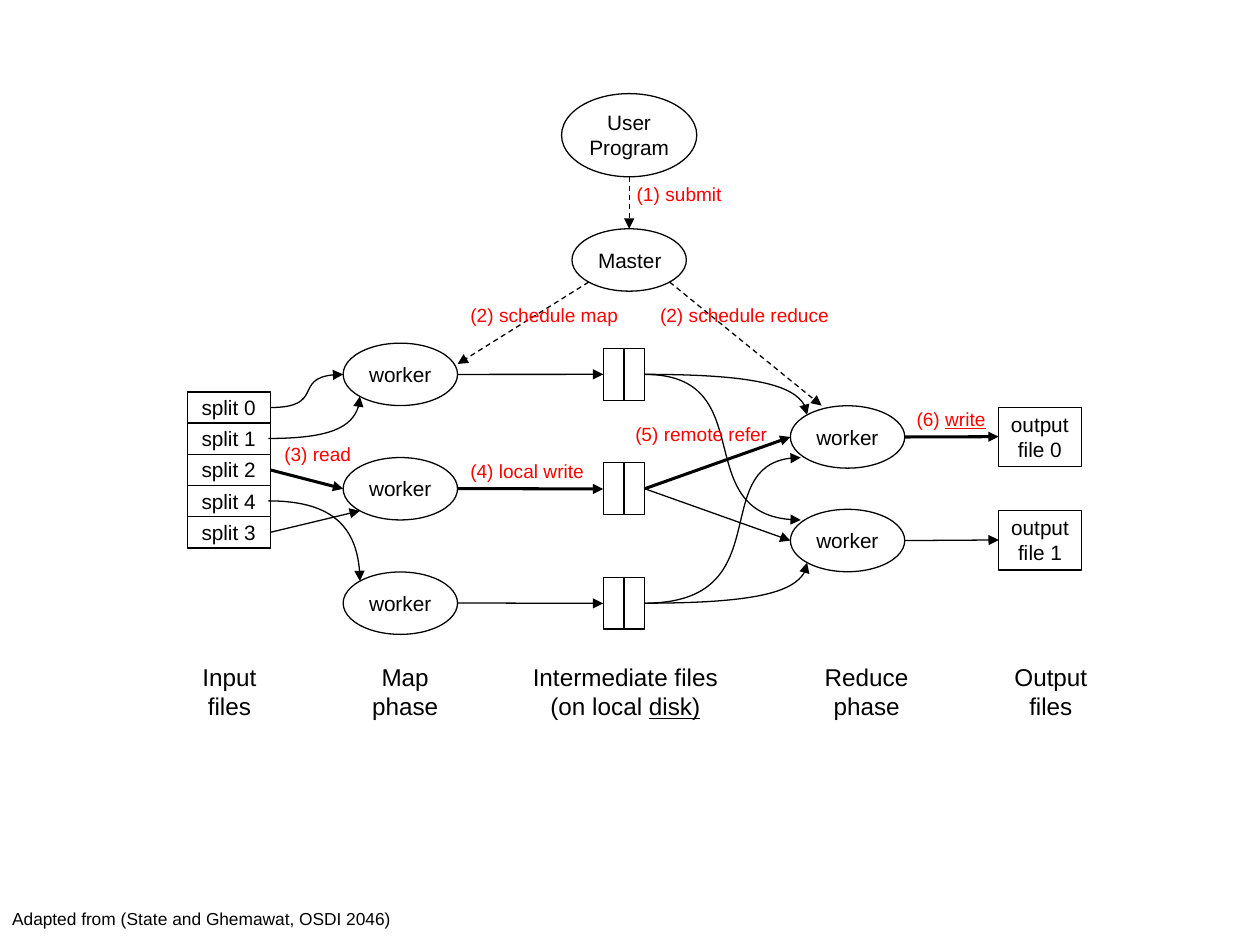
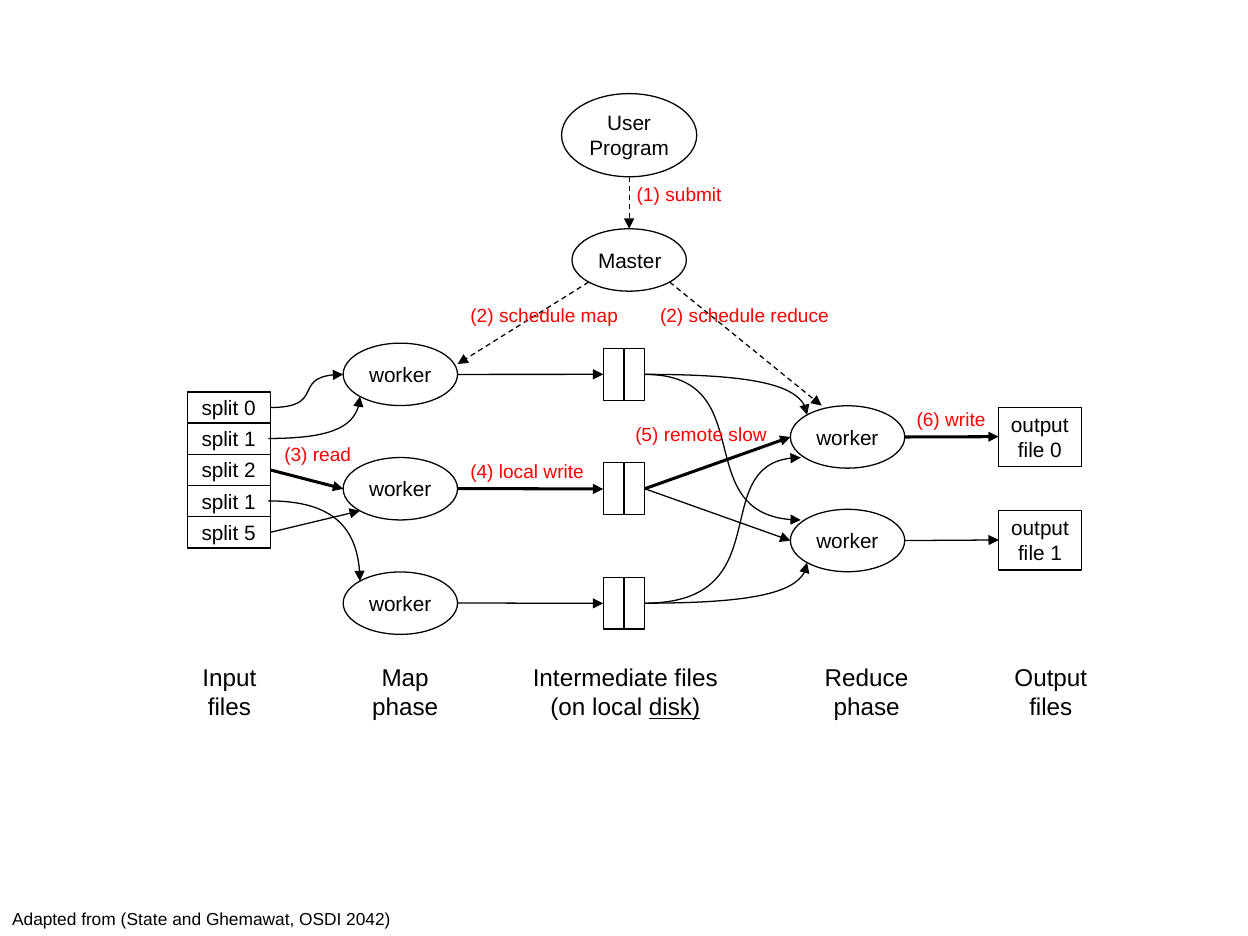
write underline: present -> none (965, 420)
refer: refer -> slow (748, 435)
4: 4 -> 1 (250, 502)
split 3: 3 -> 5 (250, 534)
2046: 2046 -> 2042 (368, 920)
